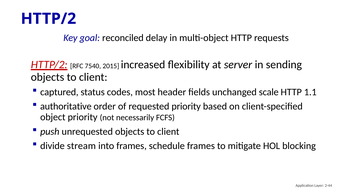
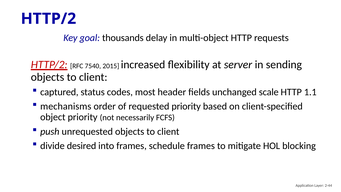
reconciled: reconciled -> thousands (123, 38)
authoritative: authoritative -> mechanisms (66, 106)
stream: stream -> desired (82, 146)
